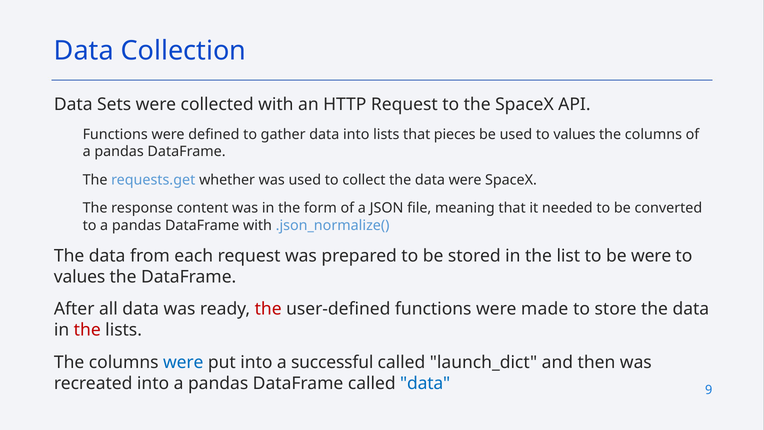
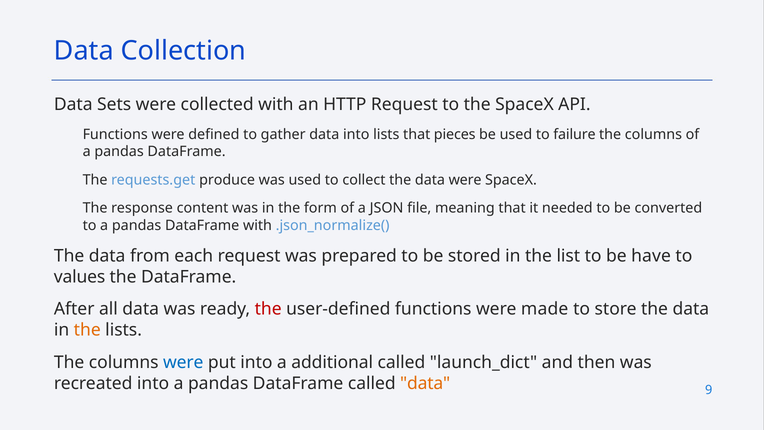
used to values: values -> failure (574, 134)
whether: whether -> produce (227, 180)
be were: were -> have (651, 256)
the colour: red -> orange (87, 330)
successful: successful -> additional (332, 362)
data colour: blue -> orange (425, 383)
